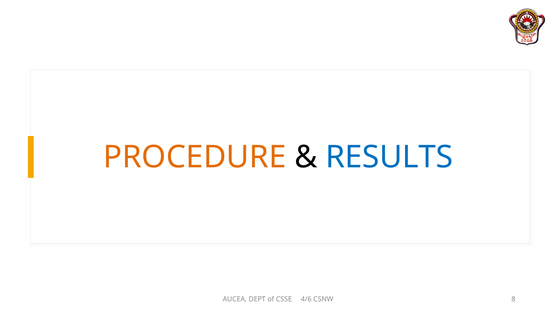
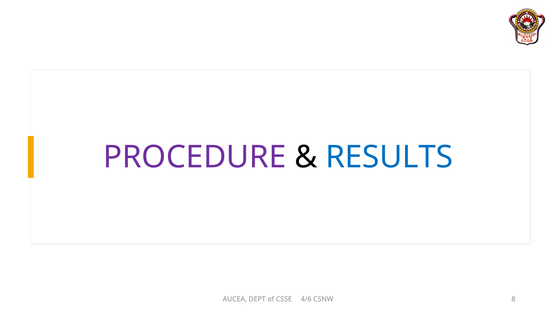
PROCEDURE colour: orange -> purple (195, 157)
